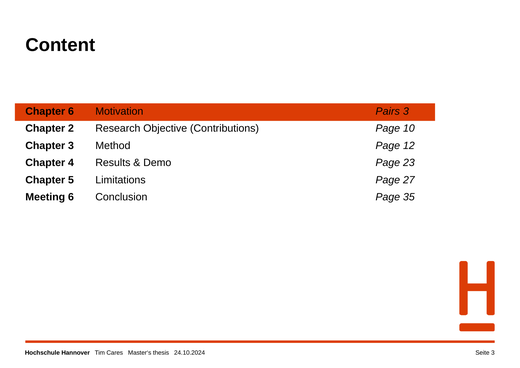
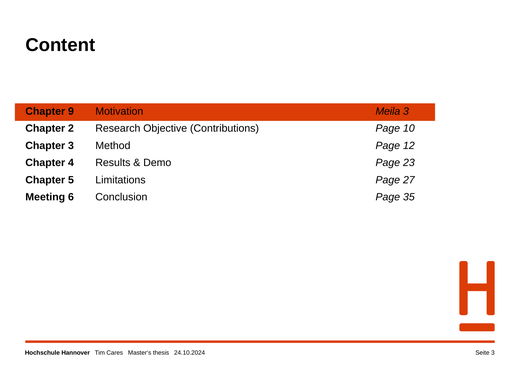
Chapter 6: 6 -> 9 (71, 111)
Pairs: Pairs -> Meila (388, 111)
